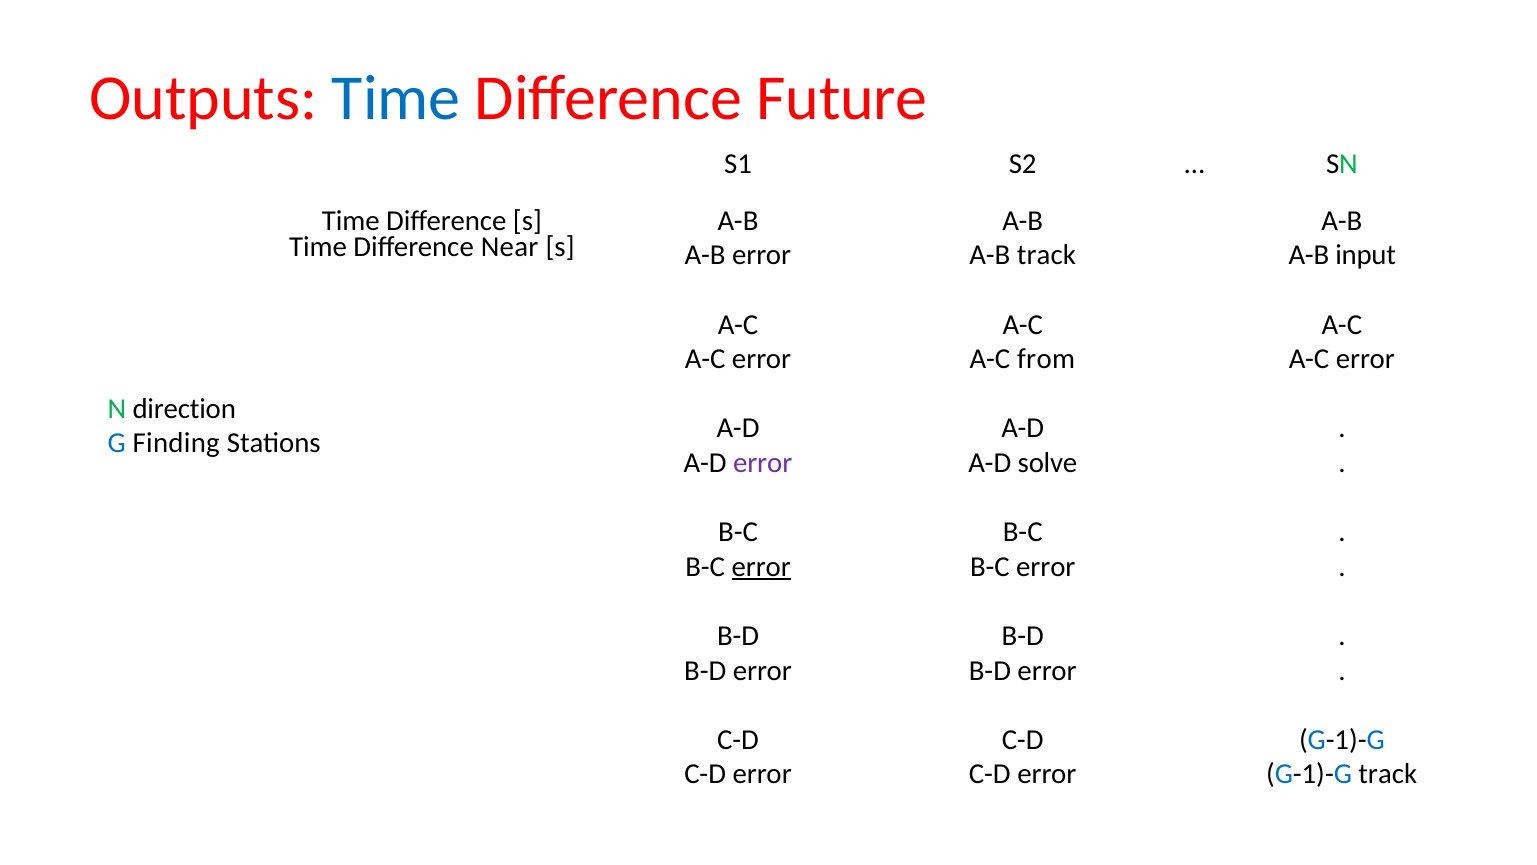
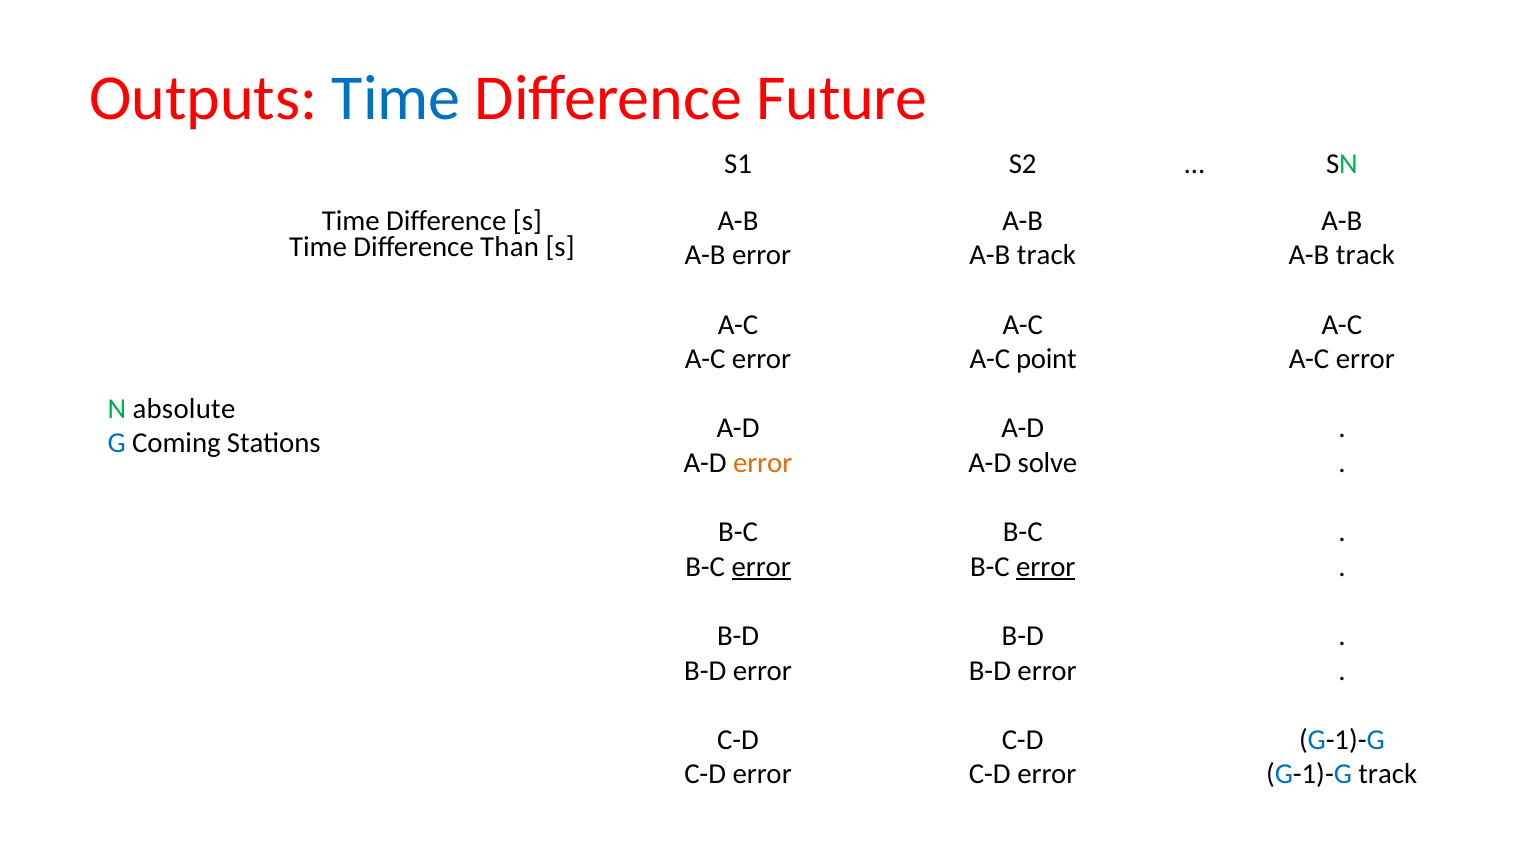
Near: Near -> Than (510, 247)
input: input -> track (1365, 255)
from: from -> point (1046, 359)
direction: direction -> absolute (184, 408)
Finding: Finding -> Coming (176, 443)
error colour: purple -> orange (763, 463)
error underline: none -> present (1046, 566)
